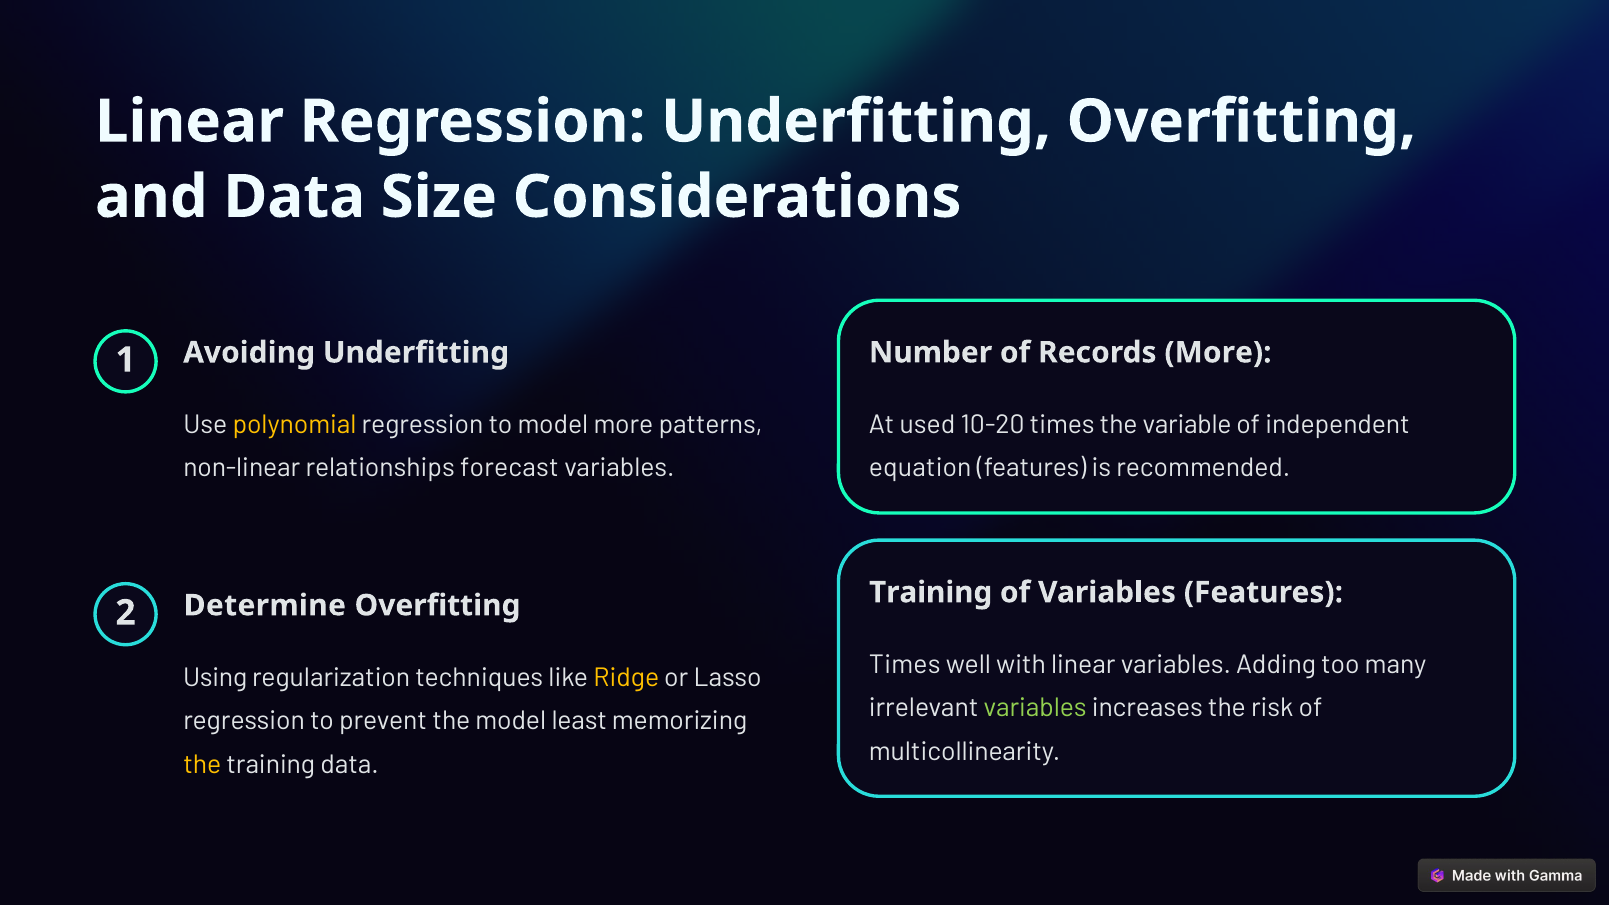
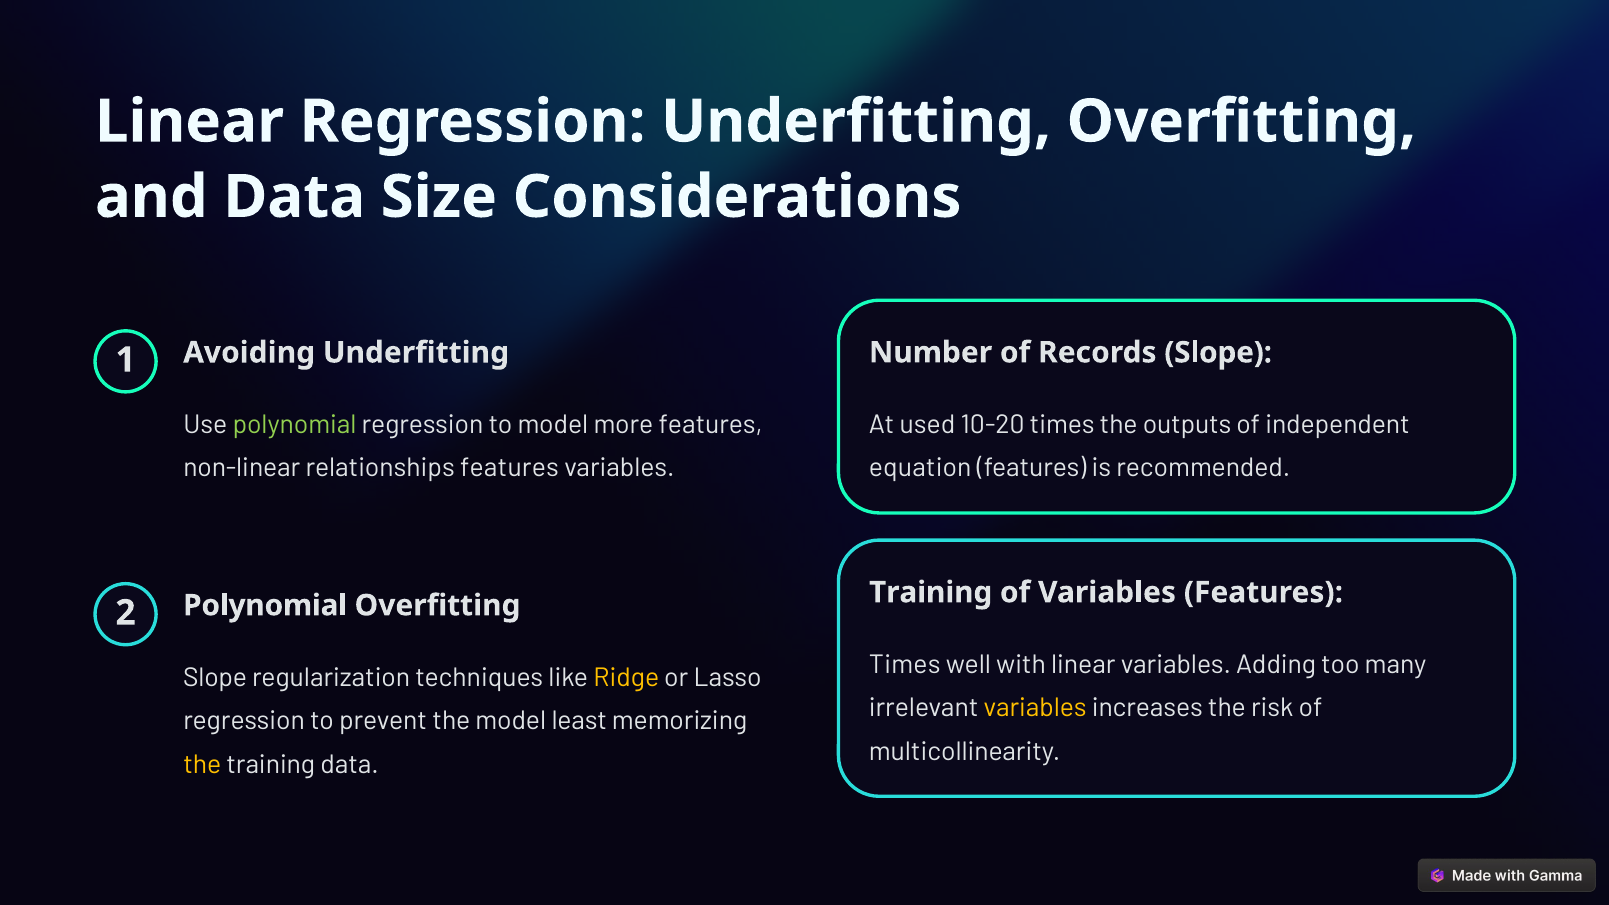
Records More: More -> Slope (1218, 353)
polynomial colour: yellow -> light green (295, 425)
more patterns: patterns -> features (711, 425)
variable: variable -> outputs (1187, 425)
relationships forecast: forecast -> features (509, 468)
2 Determine: Determine -> Polynomial (265, 606)
Using: Using -> Slope (215, 678)
variables colour: light green -> yellow (1035, 708)
